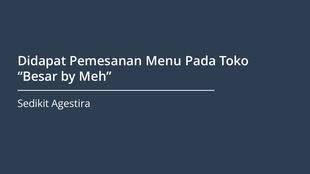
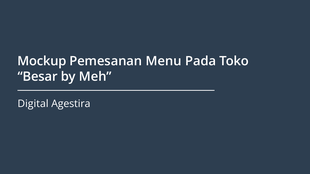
Didapat: Didapat -> Mockup (42, 61)
Sedikit: Sedikit -> Digital (33, 104)
